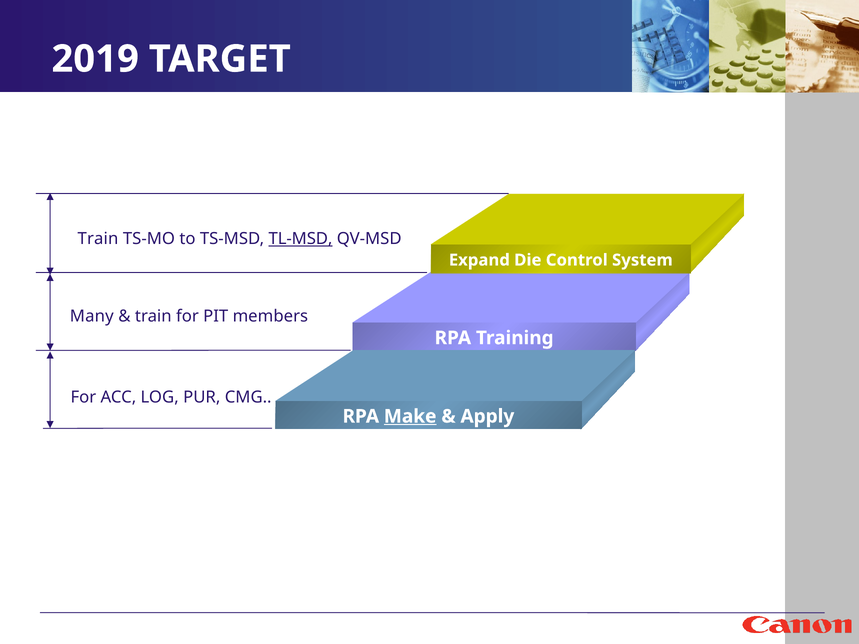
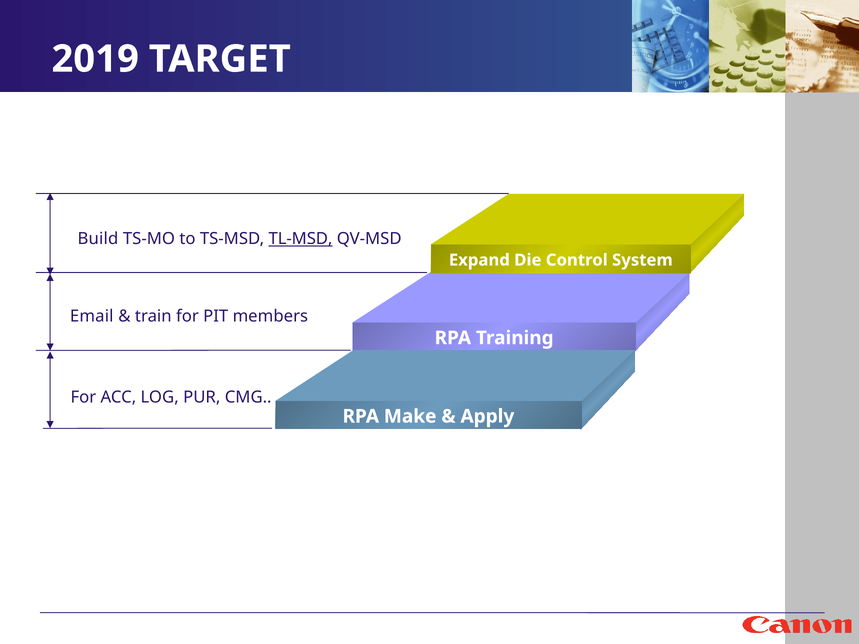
Train: Train -> Build (98, 239)
Many: Many -> Email (92, 317)
Make underline: present -> none (410, 417)
